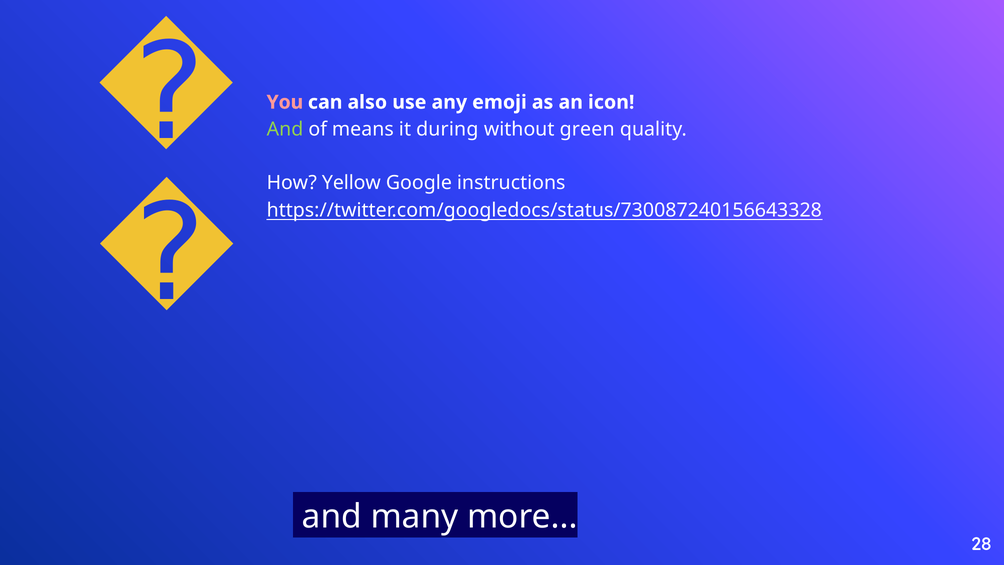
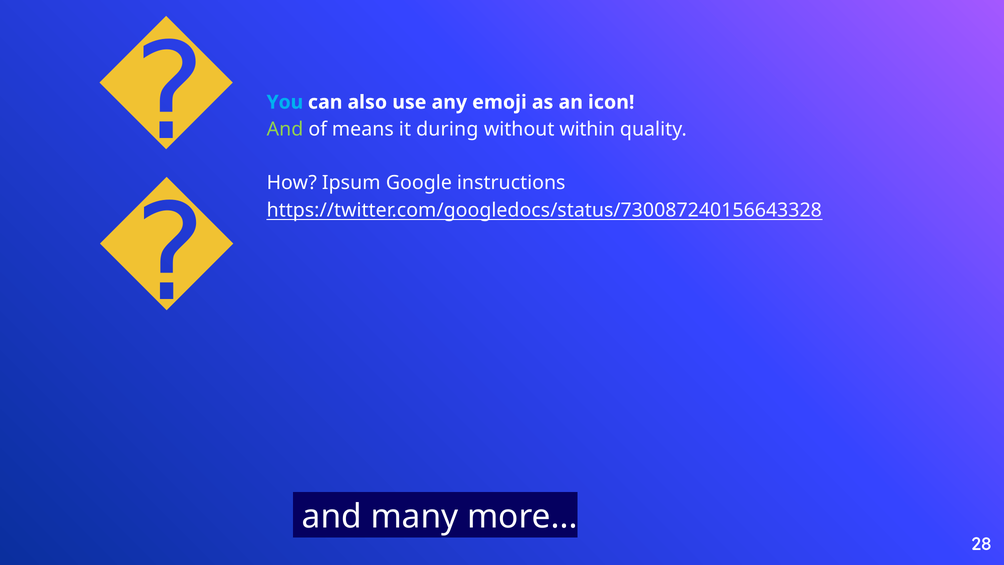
You colour: pink -> light blue (285, 102)
green: green -> within (587, 129)
Yellow: Yellow -> Ipsum (351, 183)
